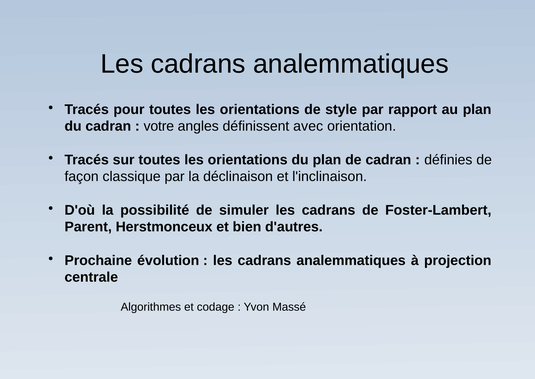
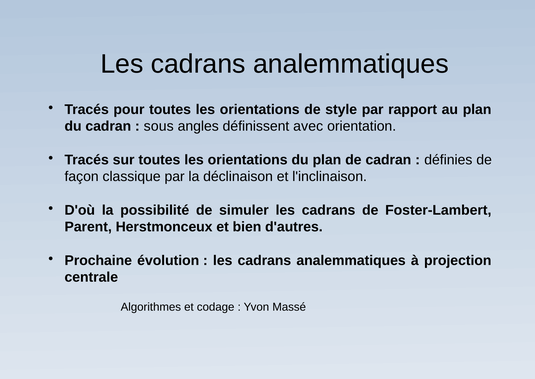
votre: votre -> sous (159, 126)
